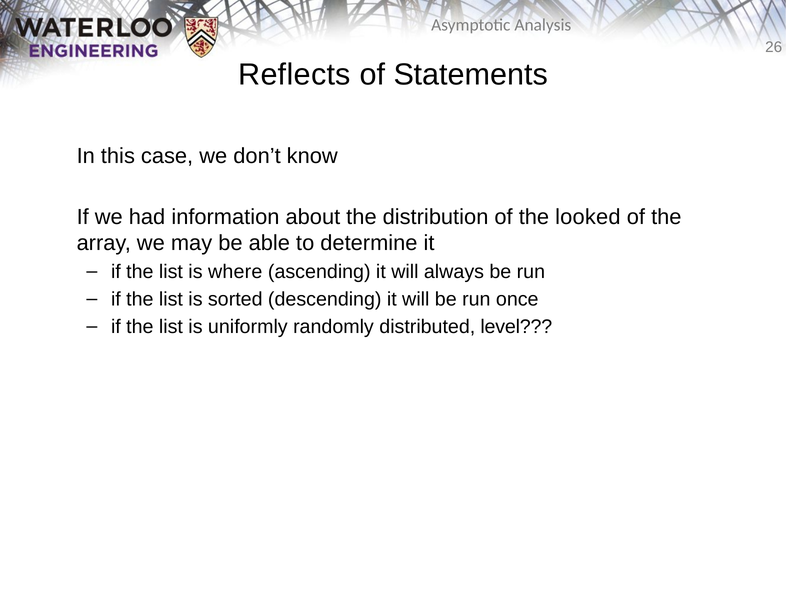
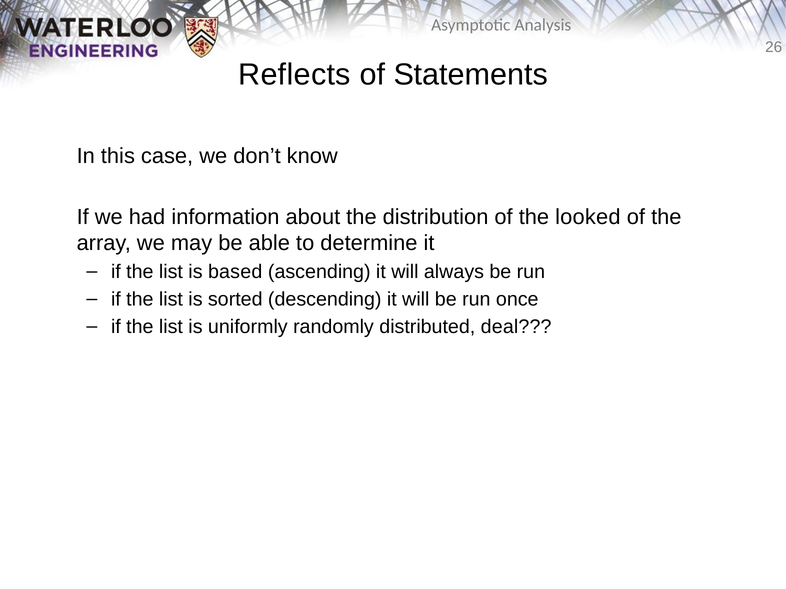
where: where -> based (235, 272)
level: level -> deal (516, 327)
